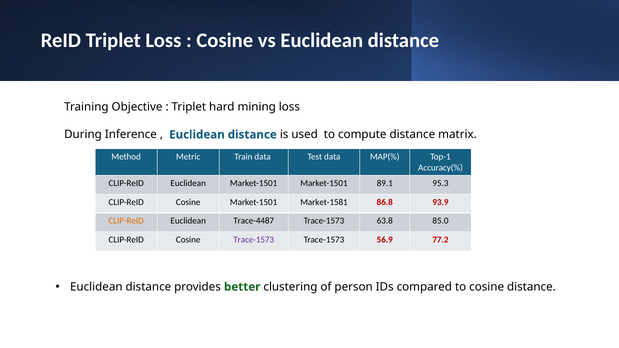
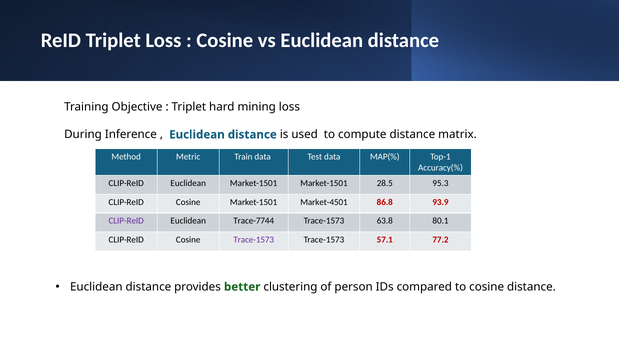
89.1: 89.1 -> 28.5 (385, 183)
Market-1581: Market-1581 -> Market-4501 (324, 202)
CLIP-ReID colour: orange -> purple (126, 221)
Trace-4487: Trace-4487 -> Trace-7744 (254, 221)
85.0: 85.0 -> 80.1 (440, 221)
56.9: 56.9 -> 57.1 (385, 240)
